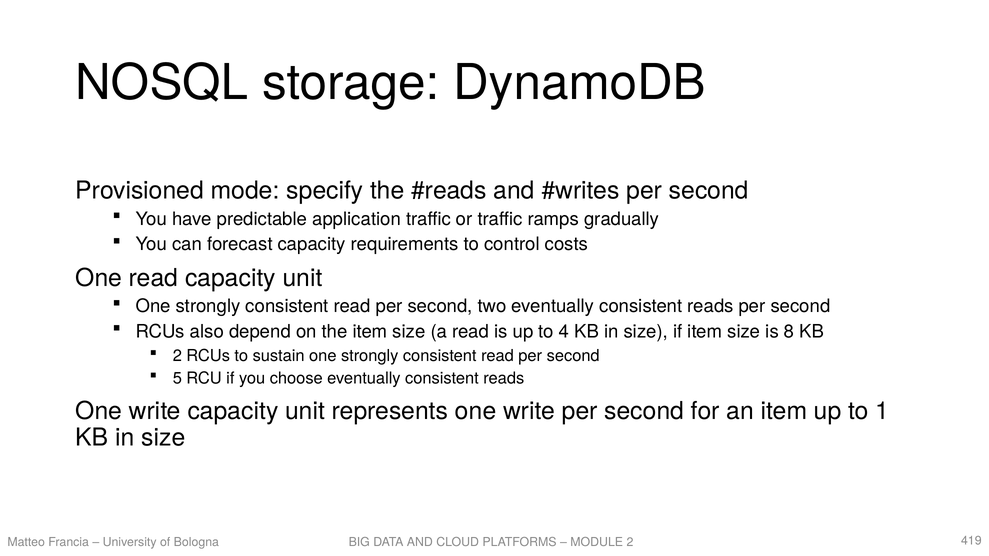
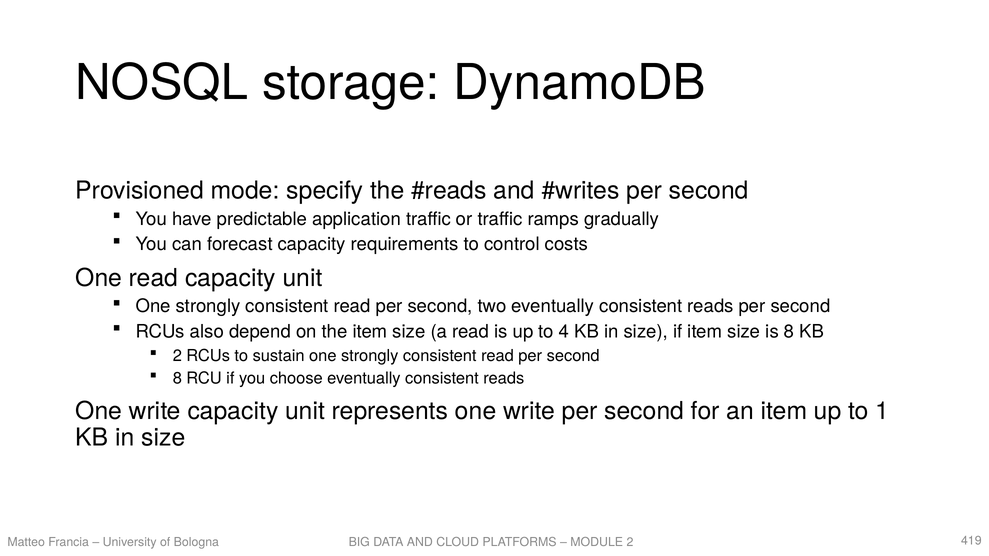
5: 5 -> 8 (177, 379)
